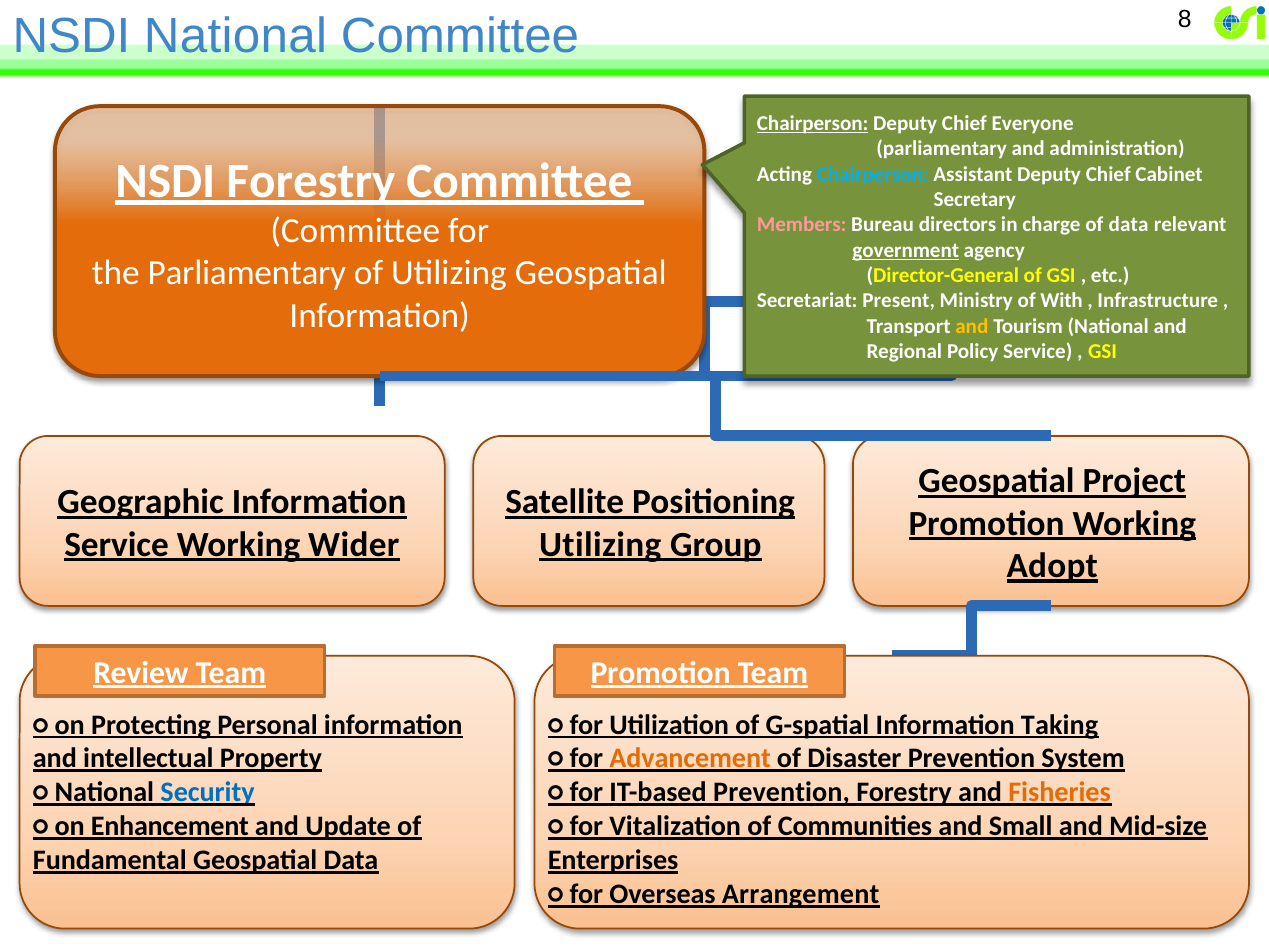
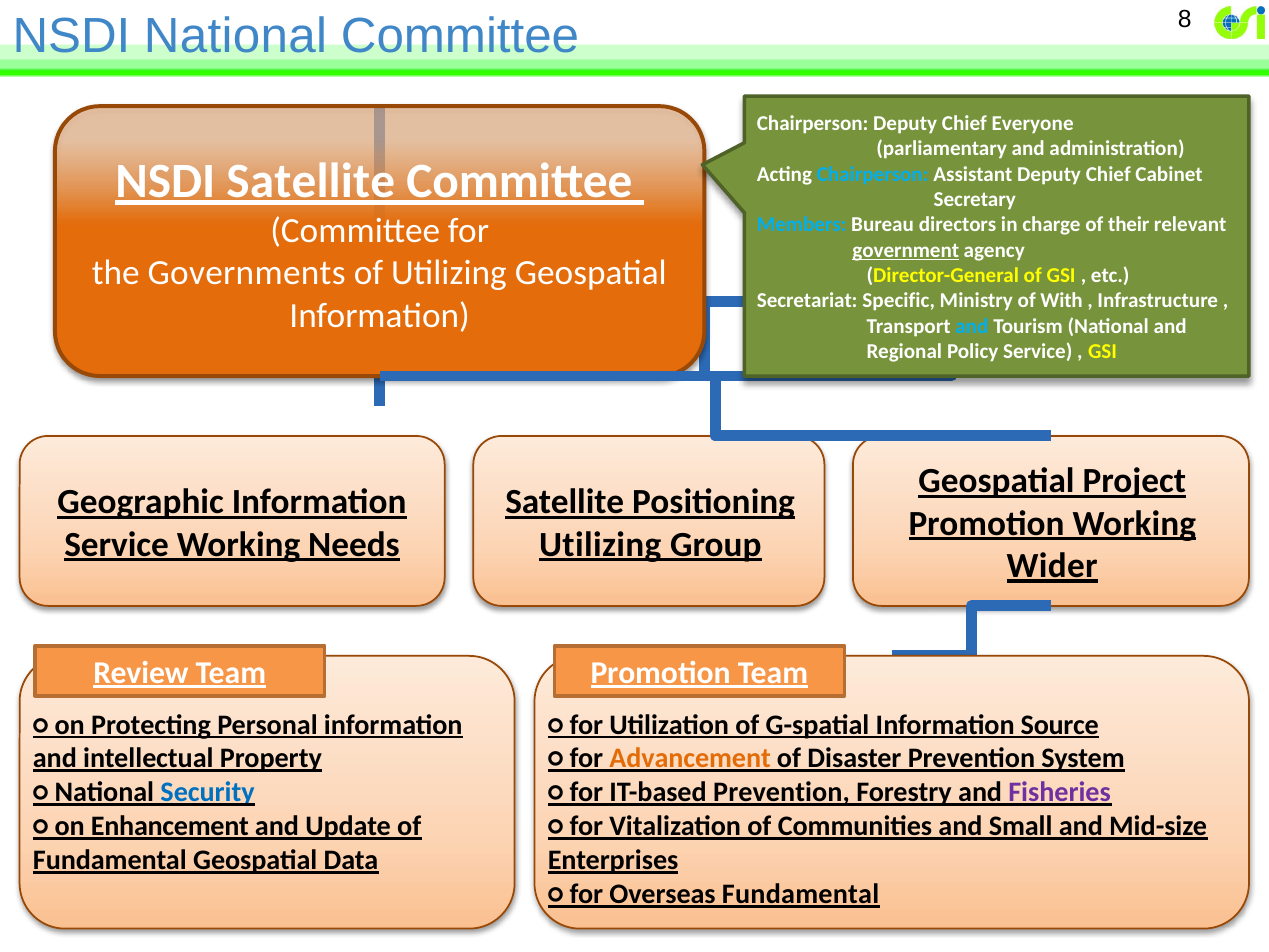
Chairperson underline: present -> none (813, 123)
NSDI Forestry: Forestry -> Satellite (311, 181)
Members colour: pink -> light blue (802, 225)
of data: data -> their (1129, 225)
the Parliamentary: Parliamentary -> Governments (247, 273)
Present: Present -> Specific (899, 301)
and colour: yellow -> light blue (972, 326)
Wider: Wider -> Needs (354, 544)
Adopt: Adopt -> Wider (1052, 566)
Taking: Taking -> Source (1060, 725)
Fisheries colour: orange -> purple (1060, 792)
Overseas Arrangement: Arrangement -> Fundamental (801, 894)
